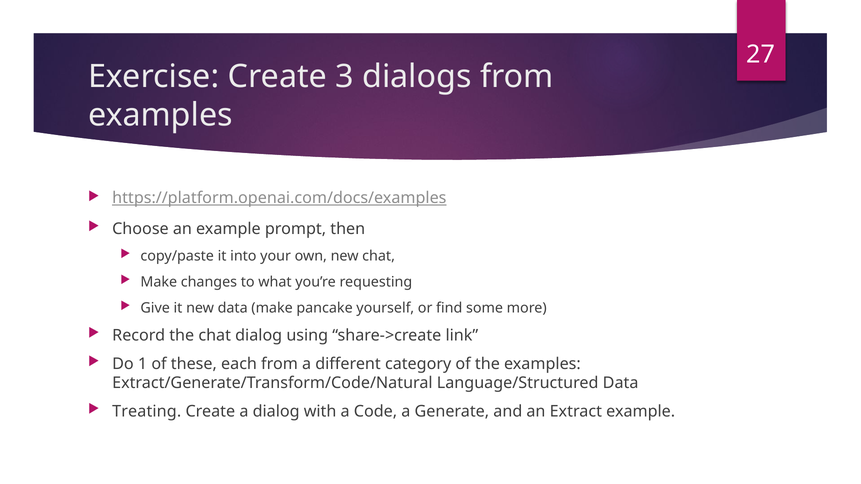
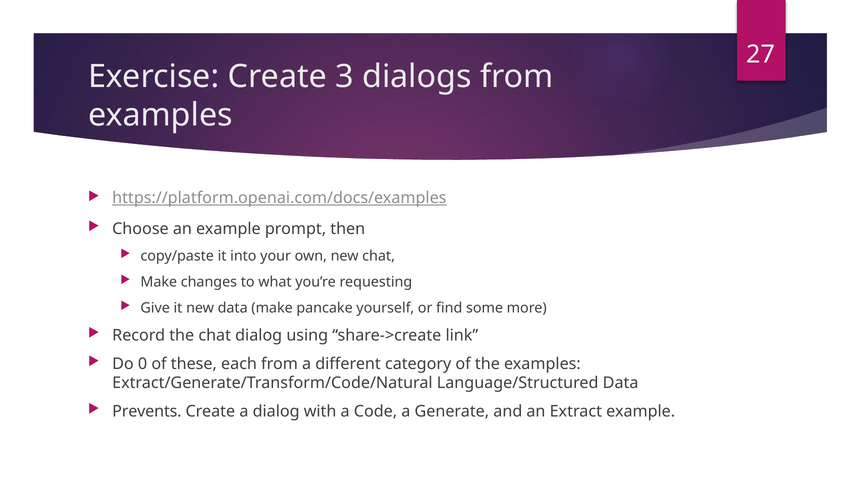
1: 1 -> 0 (143, 364)
Treating: Treating -> Prevents (147, 412)
